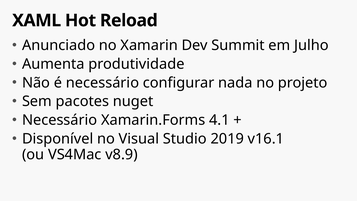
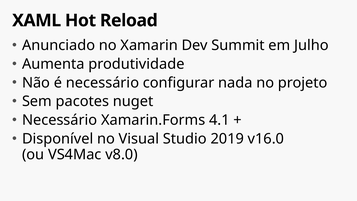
v16.1: v16.1 -> v16.0 (266, 139)
v8.9: v8.9 -> v8.0 (121, 154)
